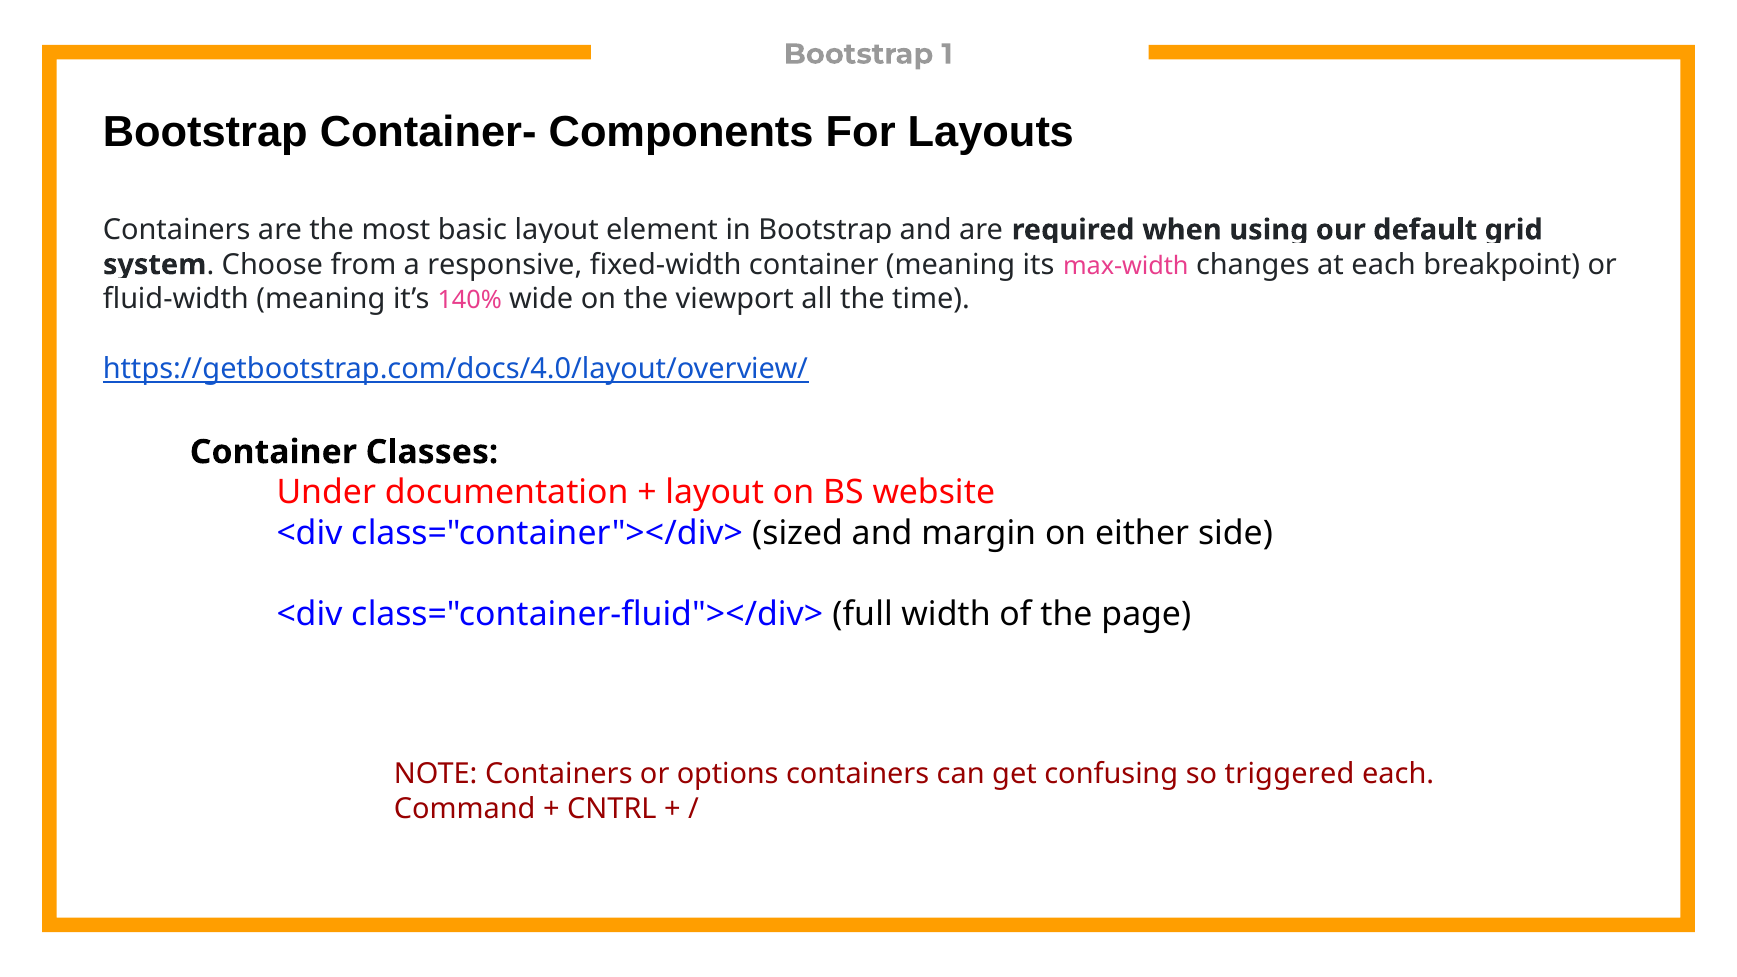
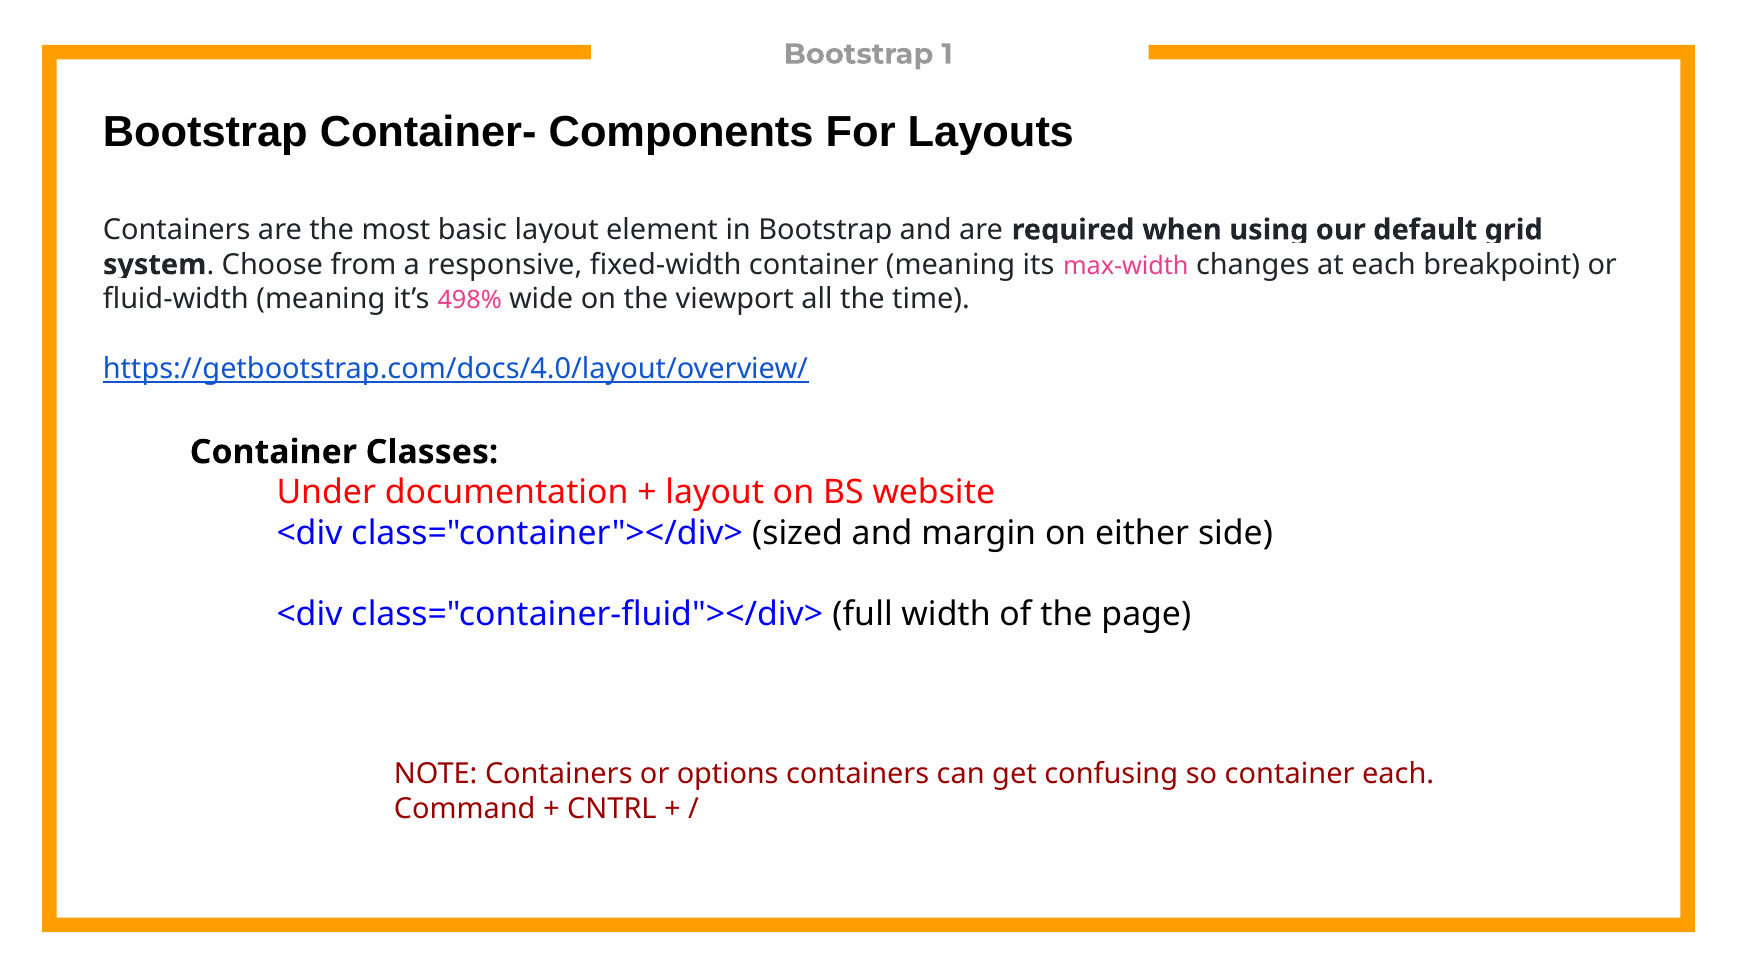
140%: 140% -> 498% (470, 301)
so triggered: triggered -> container (1290, 774)
